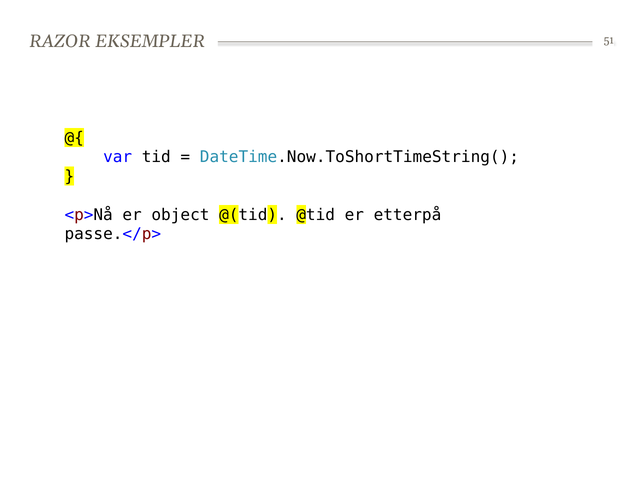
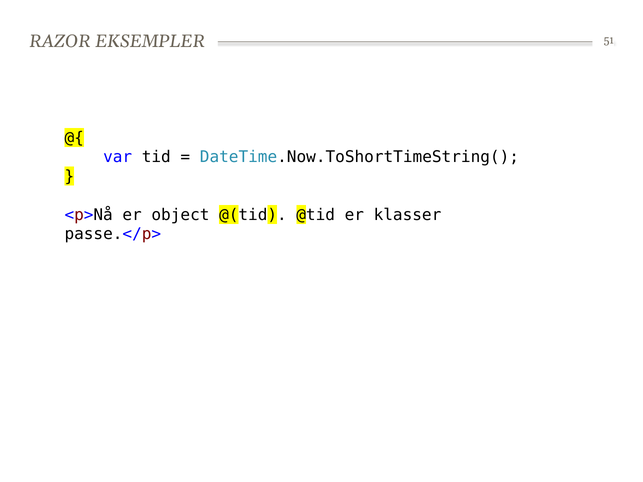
etterpå: etterpå -> klasser (407, 215)
